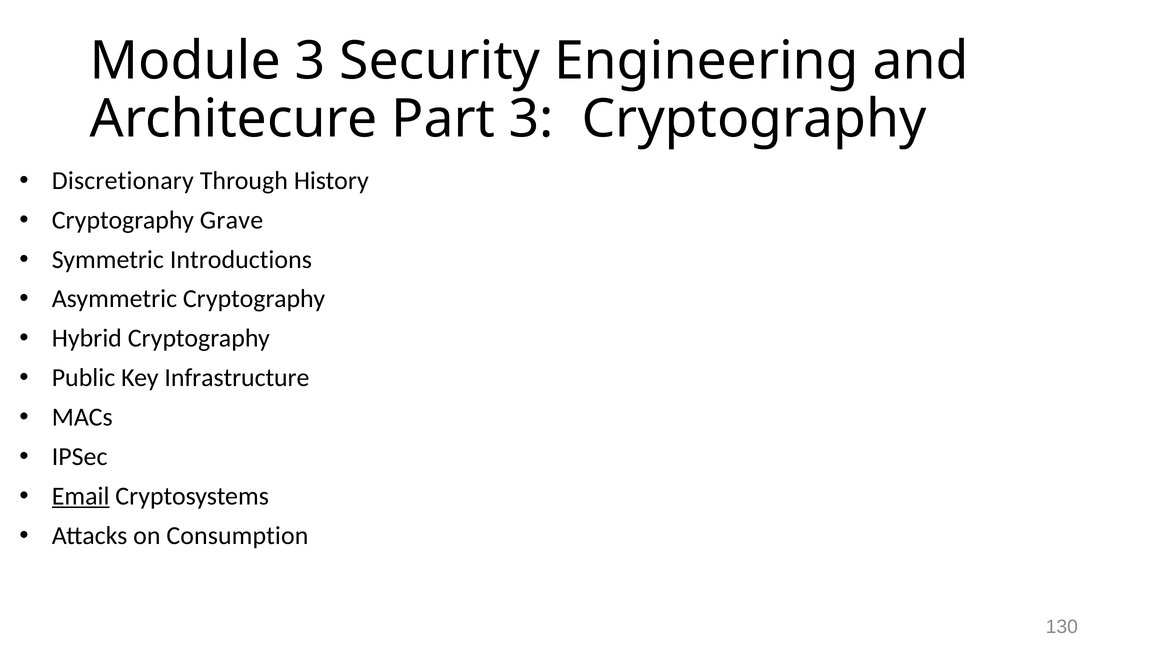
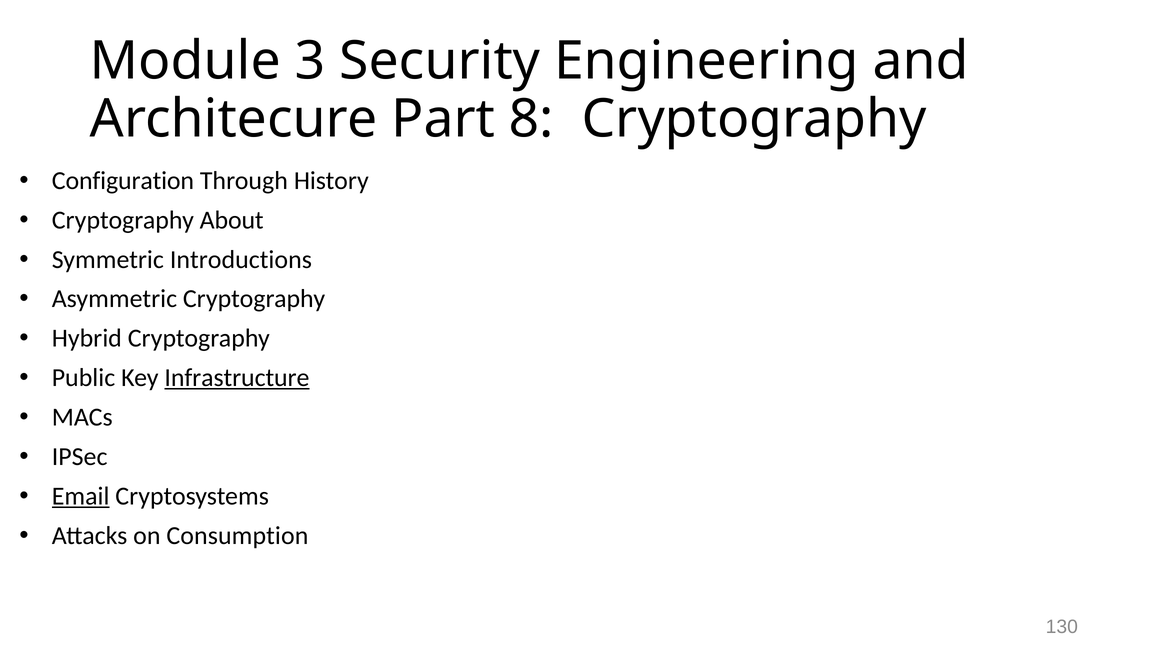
Part 3: 3 -> 8 (531, 119)
Discretionary: Discretionary -> Configuration (123, 181)
Grave: Grave -> About (232, 220)
Infrastructure underline: none -> present (237, 378)
